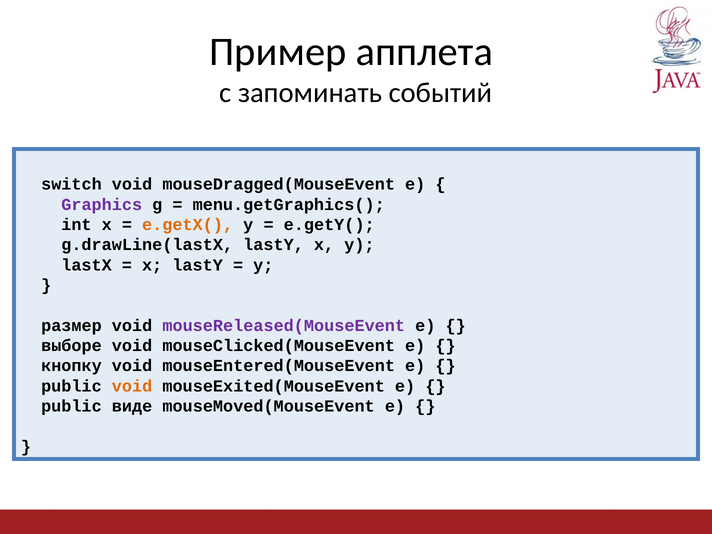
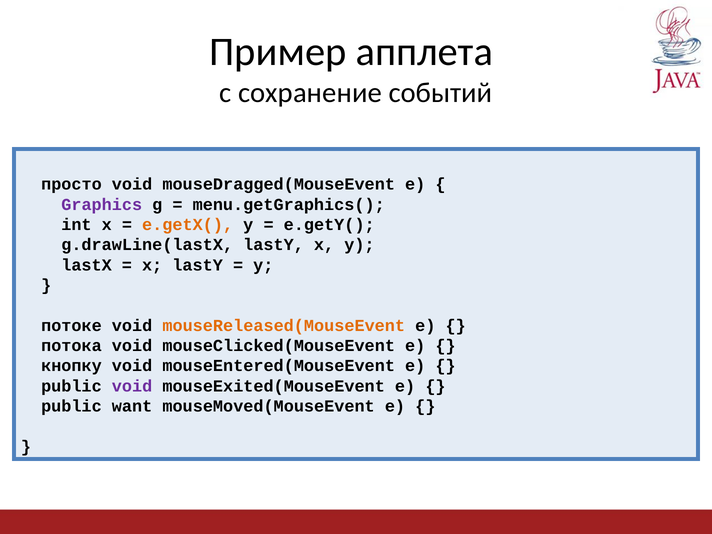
запоминать: запоминать -> сохранение (310, 93)
switch: switch -> просто (71, 184)
размер: размер -> потоке (71, 326)
mouseReleased(MouseEvent colour: purple -> orange (284, 326)
выборе: выборе -> потока (71, 346)
void colour: orange -> purple (132, 386)
виде: виде -> want (132, 406)
